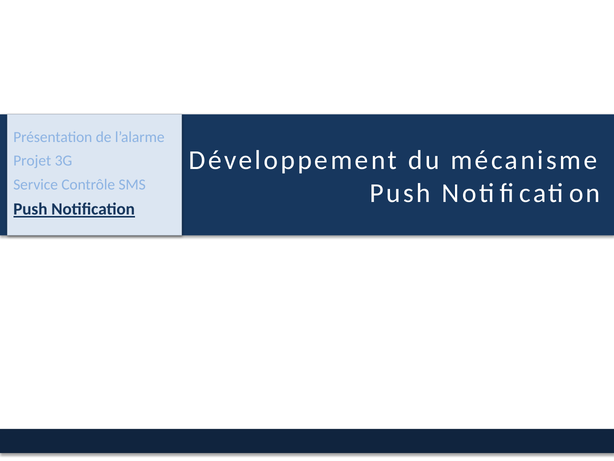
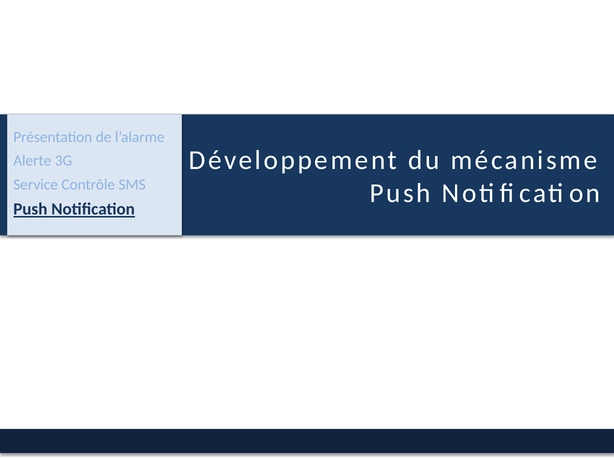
Projet: Projet -> Alerte (32, 161)
